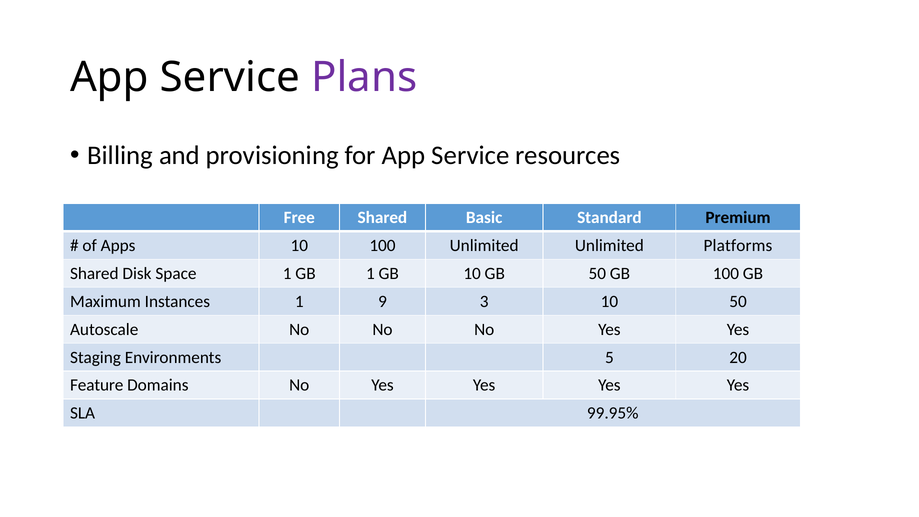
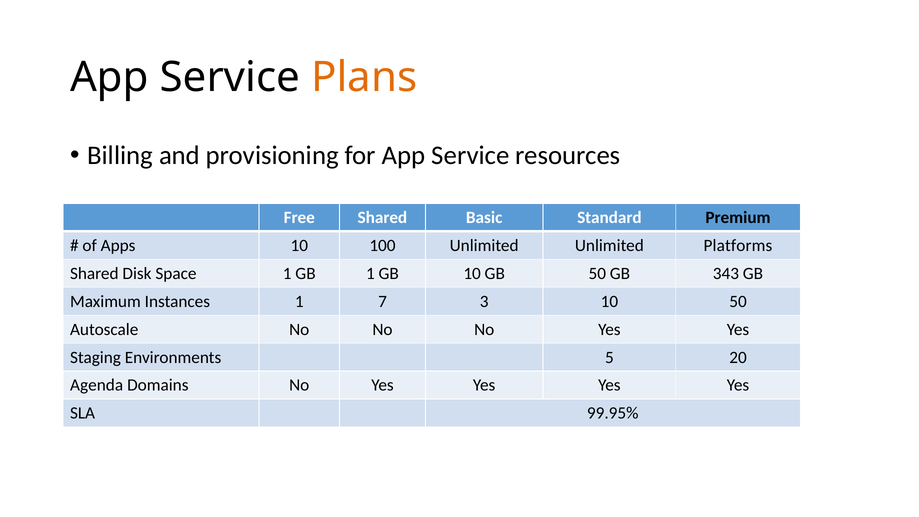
Plans colour: purple -> orange (364, 77)
GB 100: 100 -> 343 (726, 273)
9: 9 -> 7 (382, 301)
Feature: Feature -> Agenda (97, 385)
